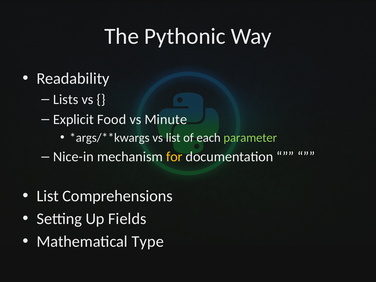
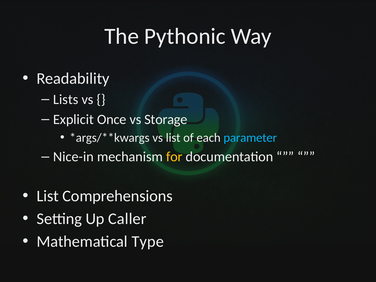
Food: Food -> Once (112, 119)
Minute: Minute -> Storage (166, 119)
parameter colour: light green -> light blue (250, 138)
Fields: Fields -> Caller (127, 219)
